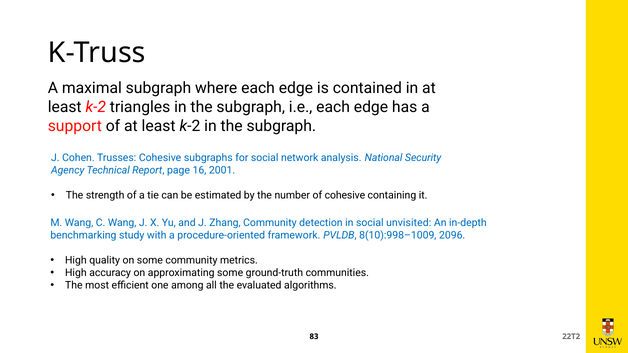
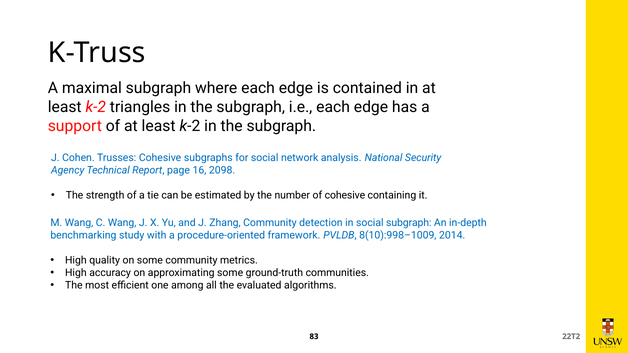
2001: 2001 -> 2098 (222, 171)
social unvisited: unvisited -> subgraph (409, 223)
2096: 2096 -> 2014 (452, 235)
